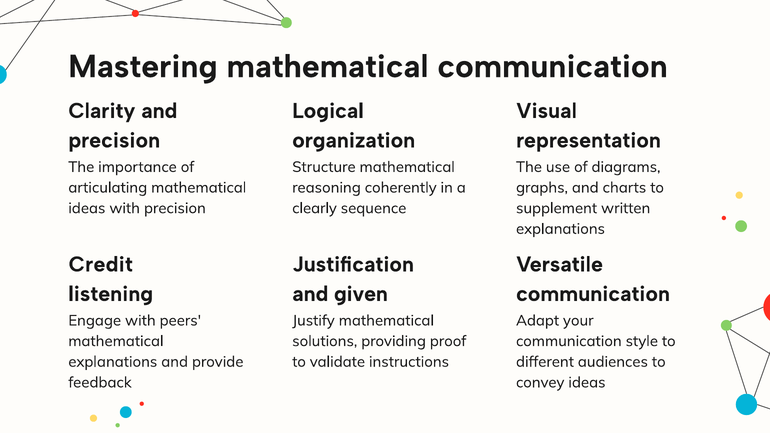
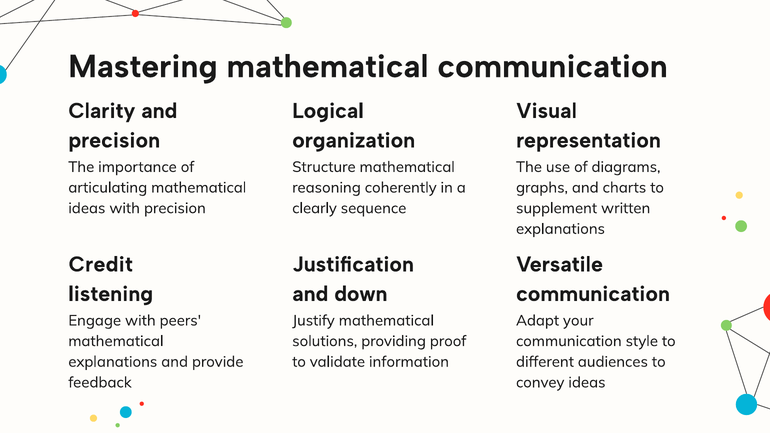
given: given -> down (361, 294)
instructions: instructions -> information (409, 362)
